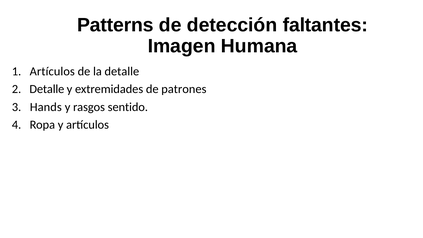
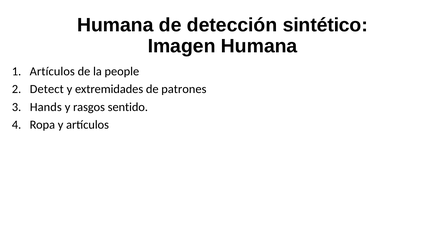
Patterns: Patterns -> Humana (115, 25)
faltantes: faltantes -> sintético (325, 25)
la detalle: detalle -> people (122, 71)
Detalle: Detalle -> Detect (47, 89)
